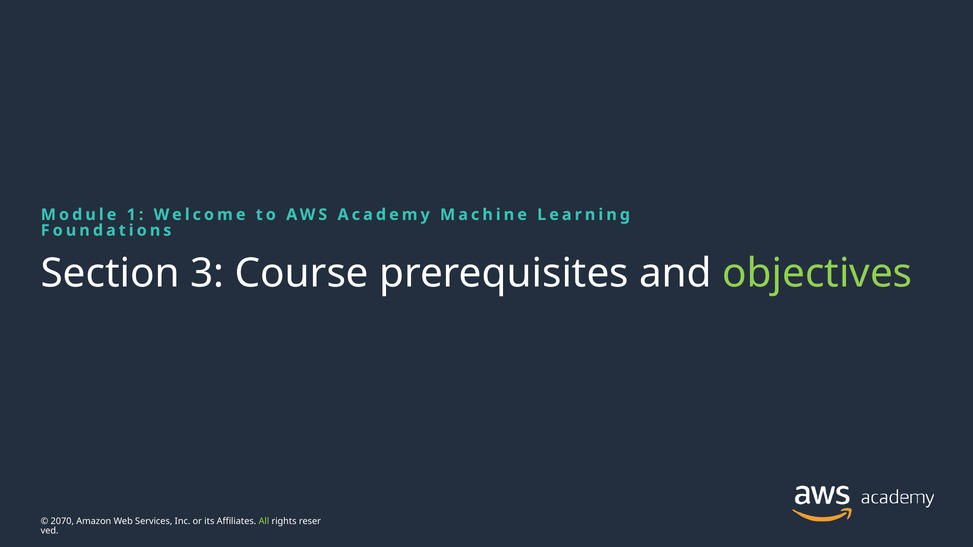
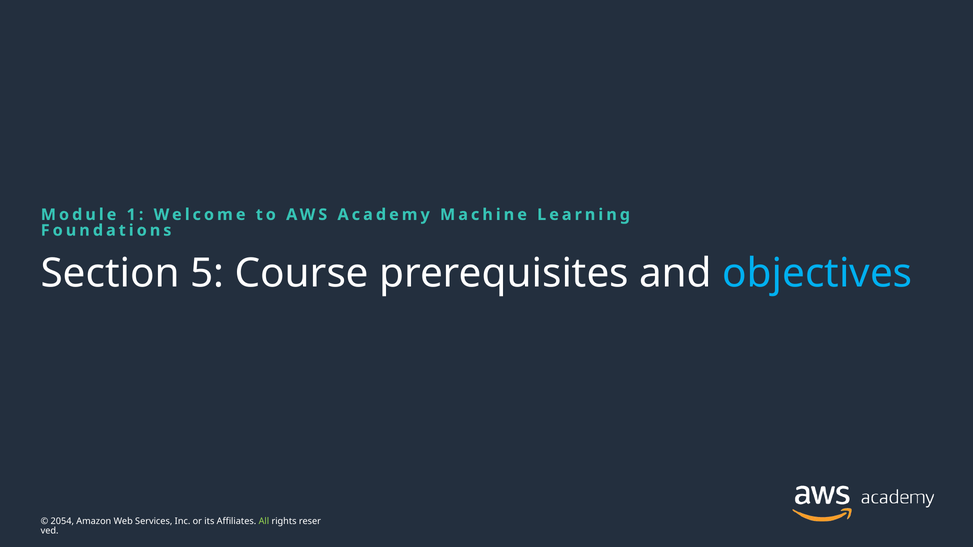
3: 3 -> 5 (207, 273)
objectives colour: light green -> light blue (817, 273)
2070: 2070 -> 2054 (62, 522)
